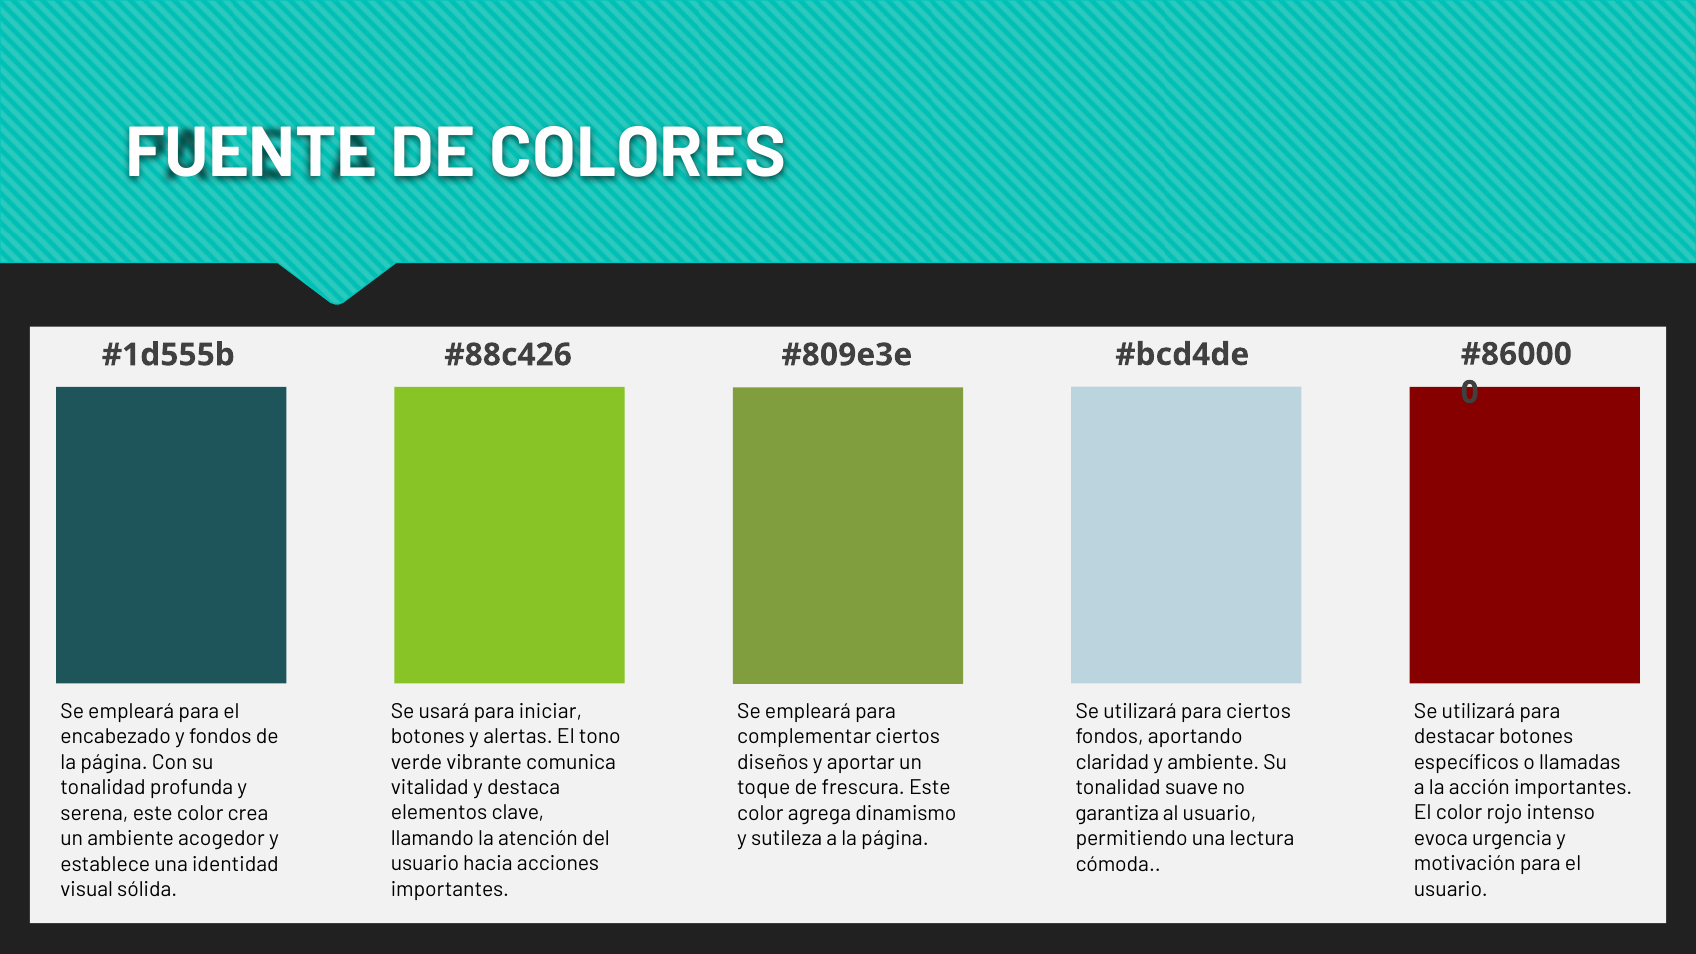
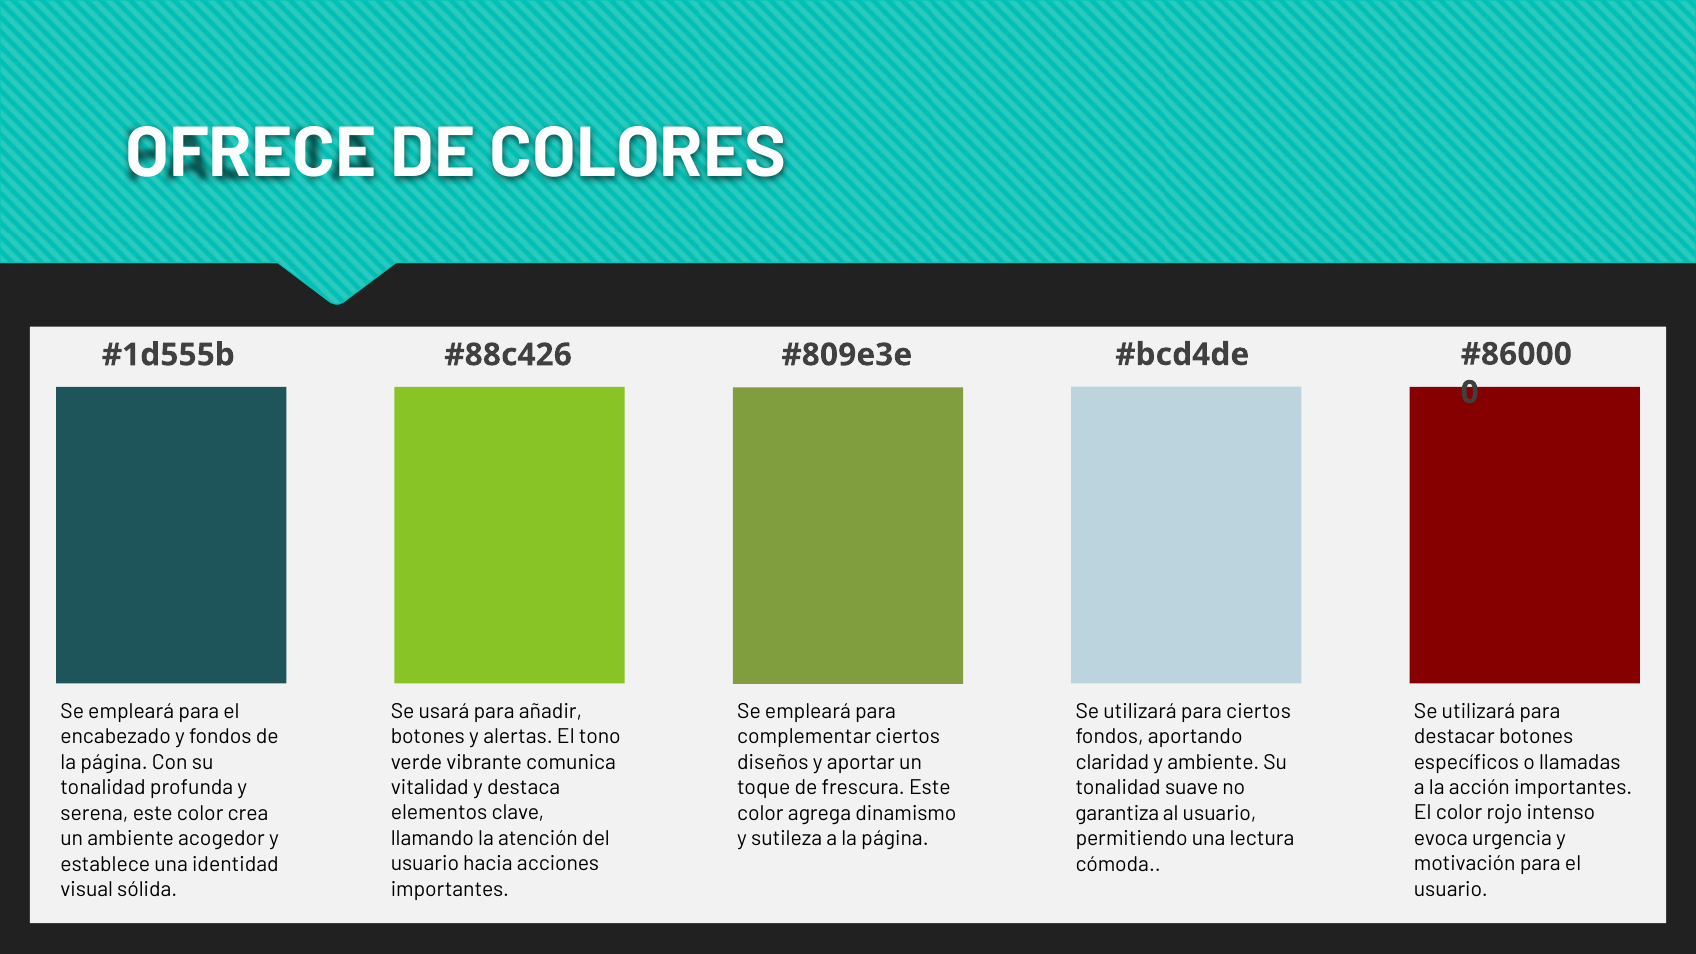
FUENTE: FUENTE -> OFRECE (251, 153)
iniciar: iniciar -> añadir (551, 711)
